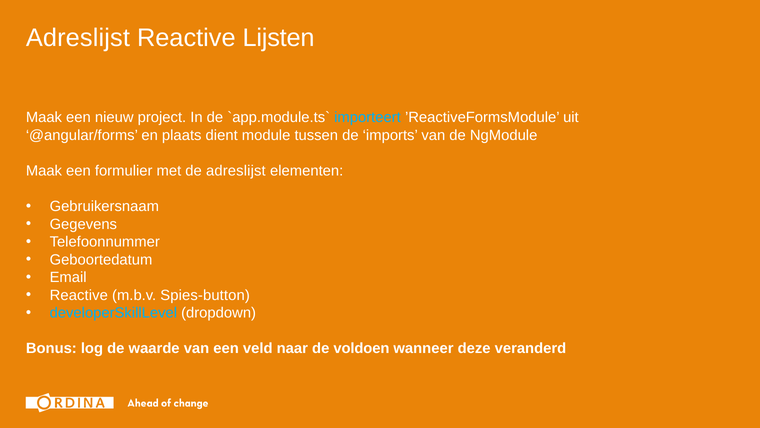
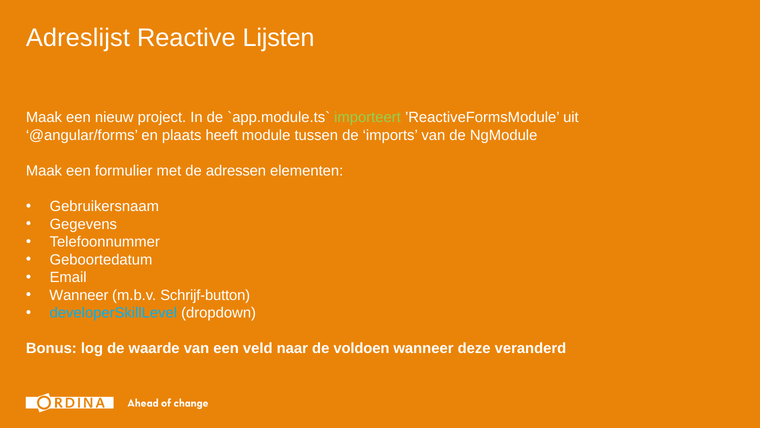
importeert colour: light blue -> light green (367, 117)
dient: dient -> heeft (222, 135)
de adreslijst: adreslijst -> adressen (236, 171)
Reactive: Reactive -> Wanneer (79, 295)
Spies-button: Spies-button -> Schrijf-button (205, 295)
